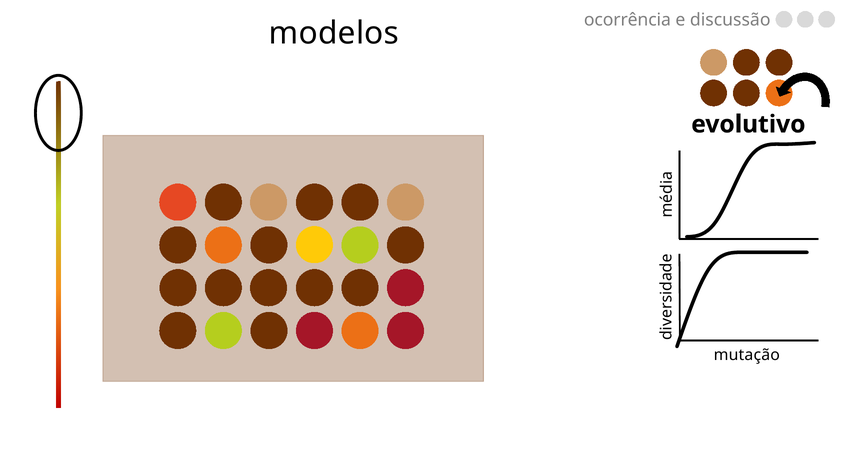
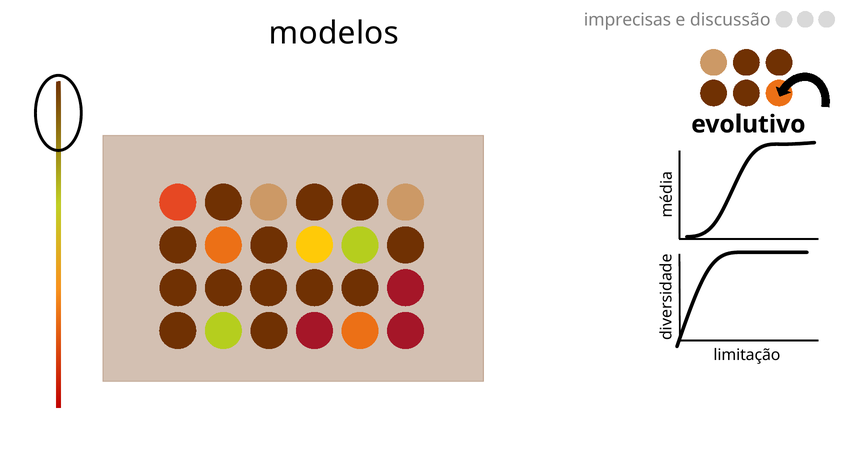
ocorrência: ocorrência -> imprecisas (627, 20)
mutação: mutação -> limitação (747, 355)
